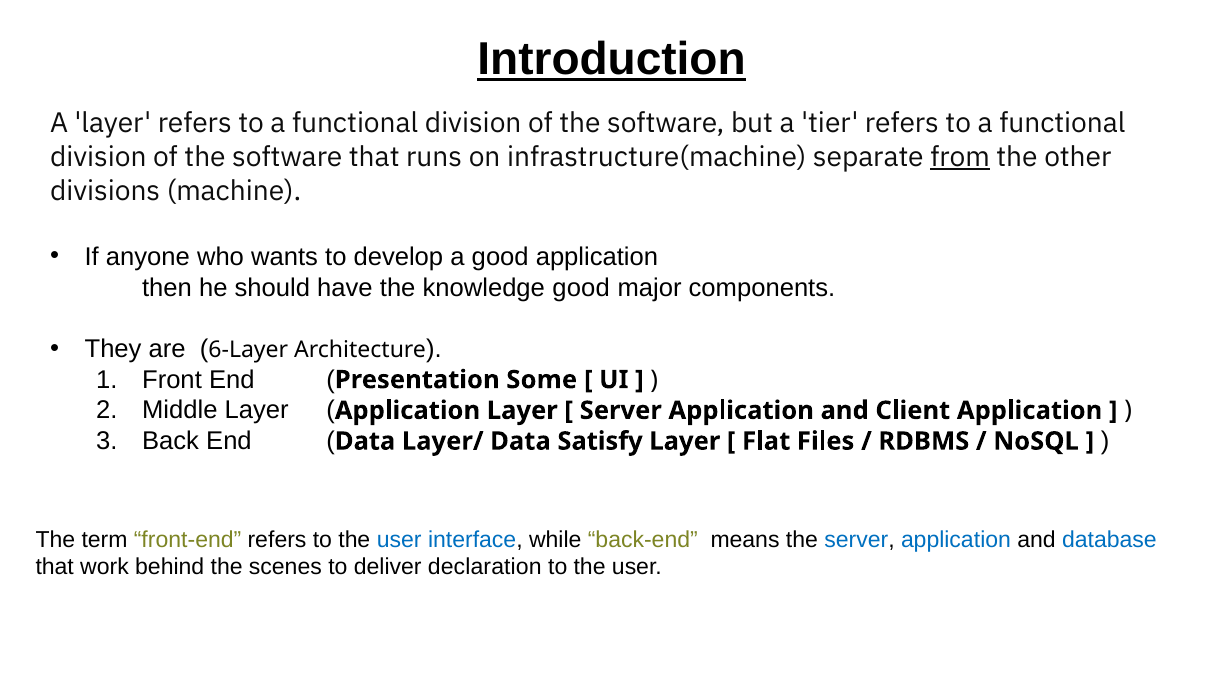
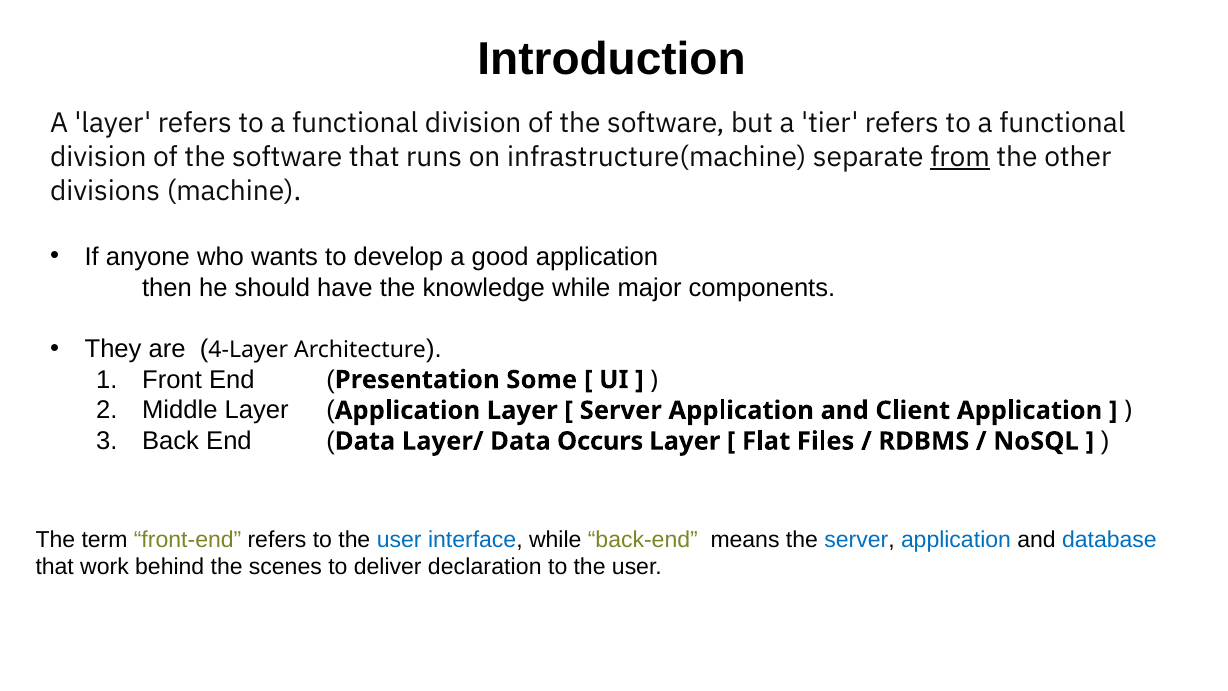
Introduction underline: present -> none (612, 59)
knowledge good: good -> while (581, 288)
6-Layer: 6-Layer -> 4-Layer (248, 350)
Satisfy: Satisfy -> Occurs (600, 441)
